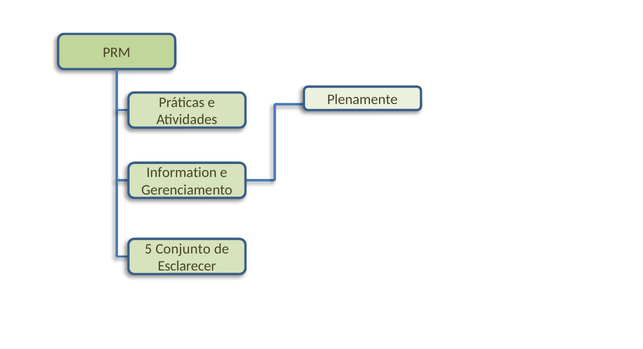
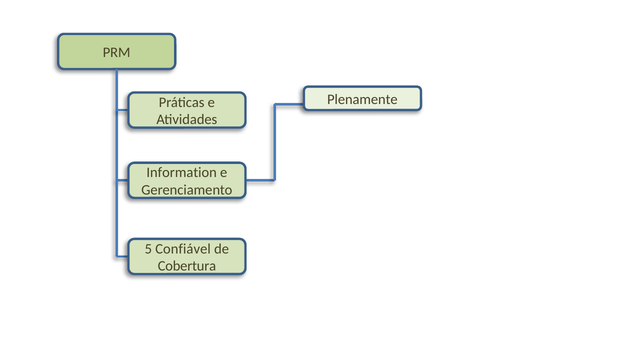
Conjunto: Conjunto -> Confiável (183, 249)
Esclarecer: Esclarecer -> Cobertura (187, 266)
